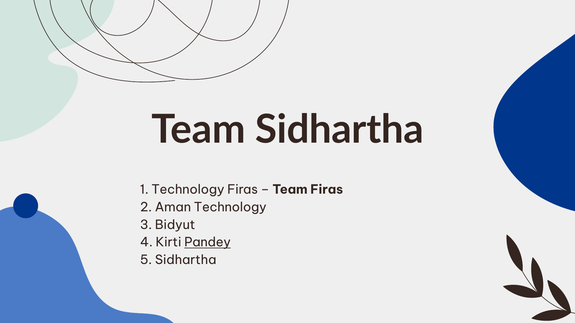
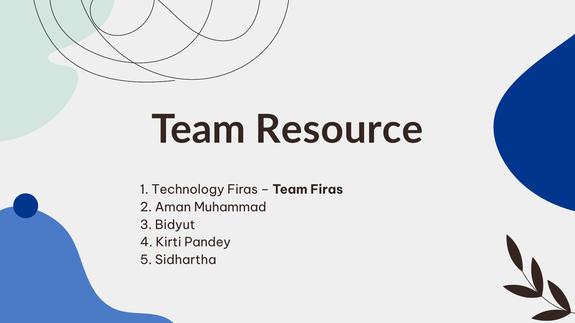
Team Sidhartha: Sidhartha -> Resource (339, 130)
Technology: Technology -> Muhammad (230, 208)
Pandey underline: present -> none (208, 243)
